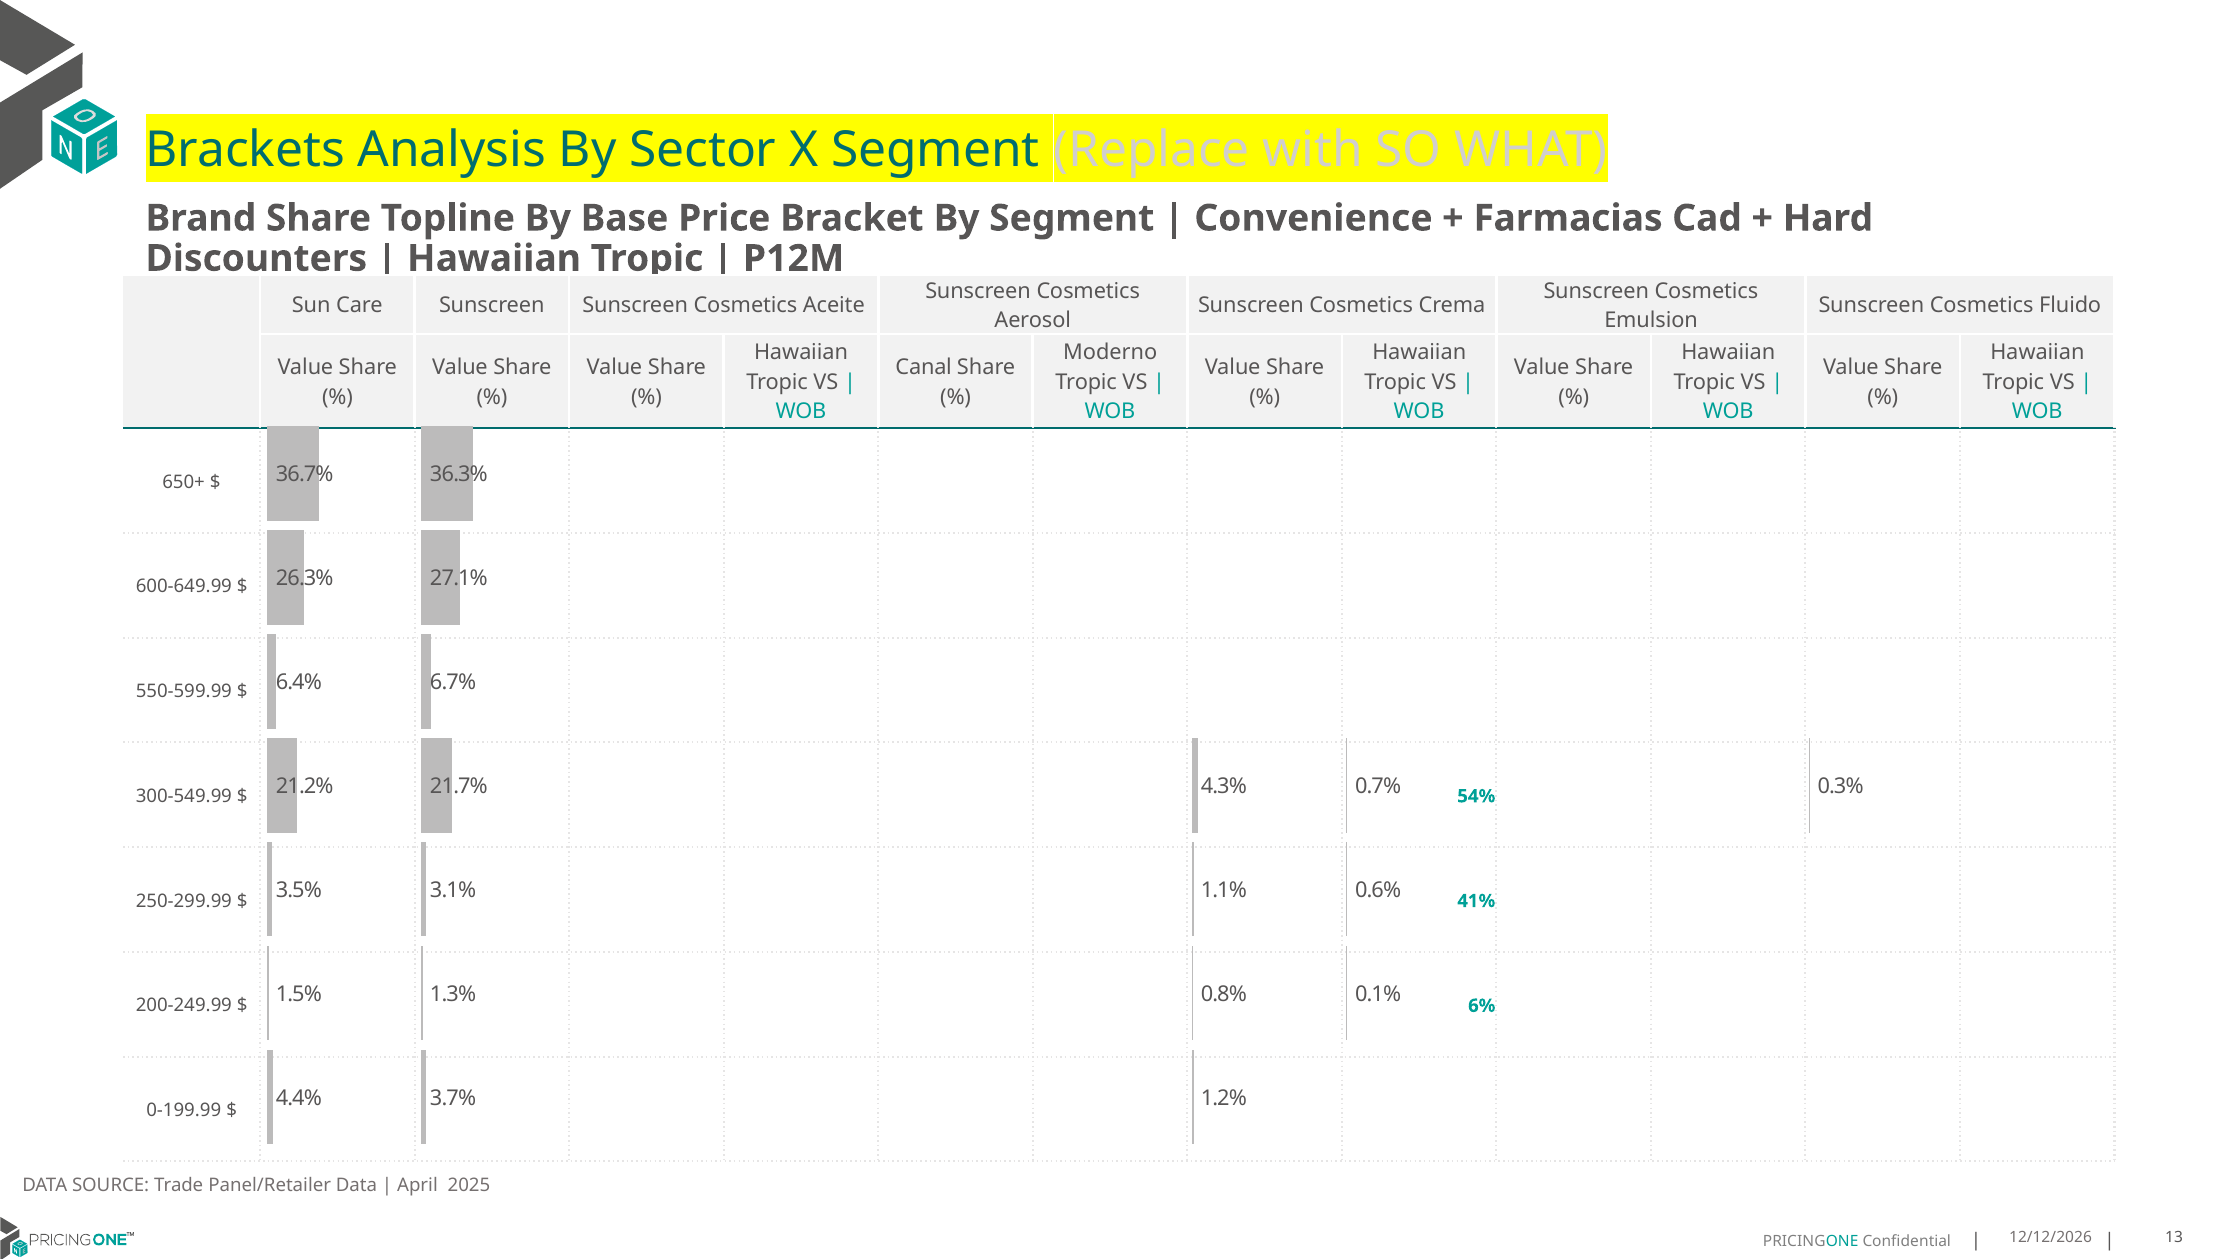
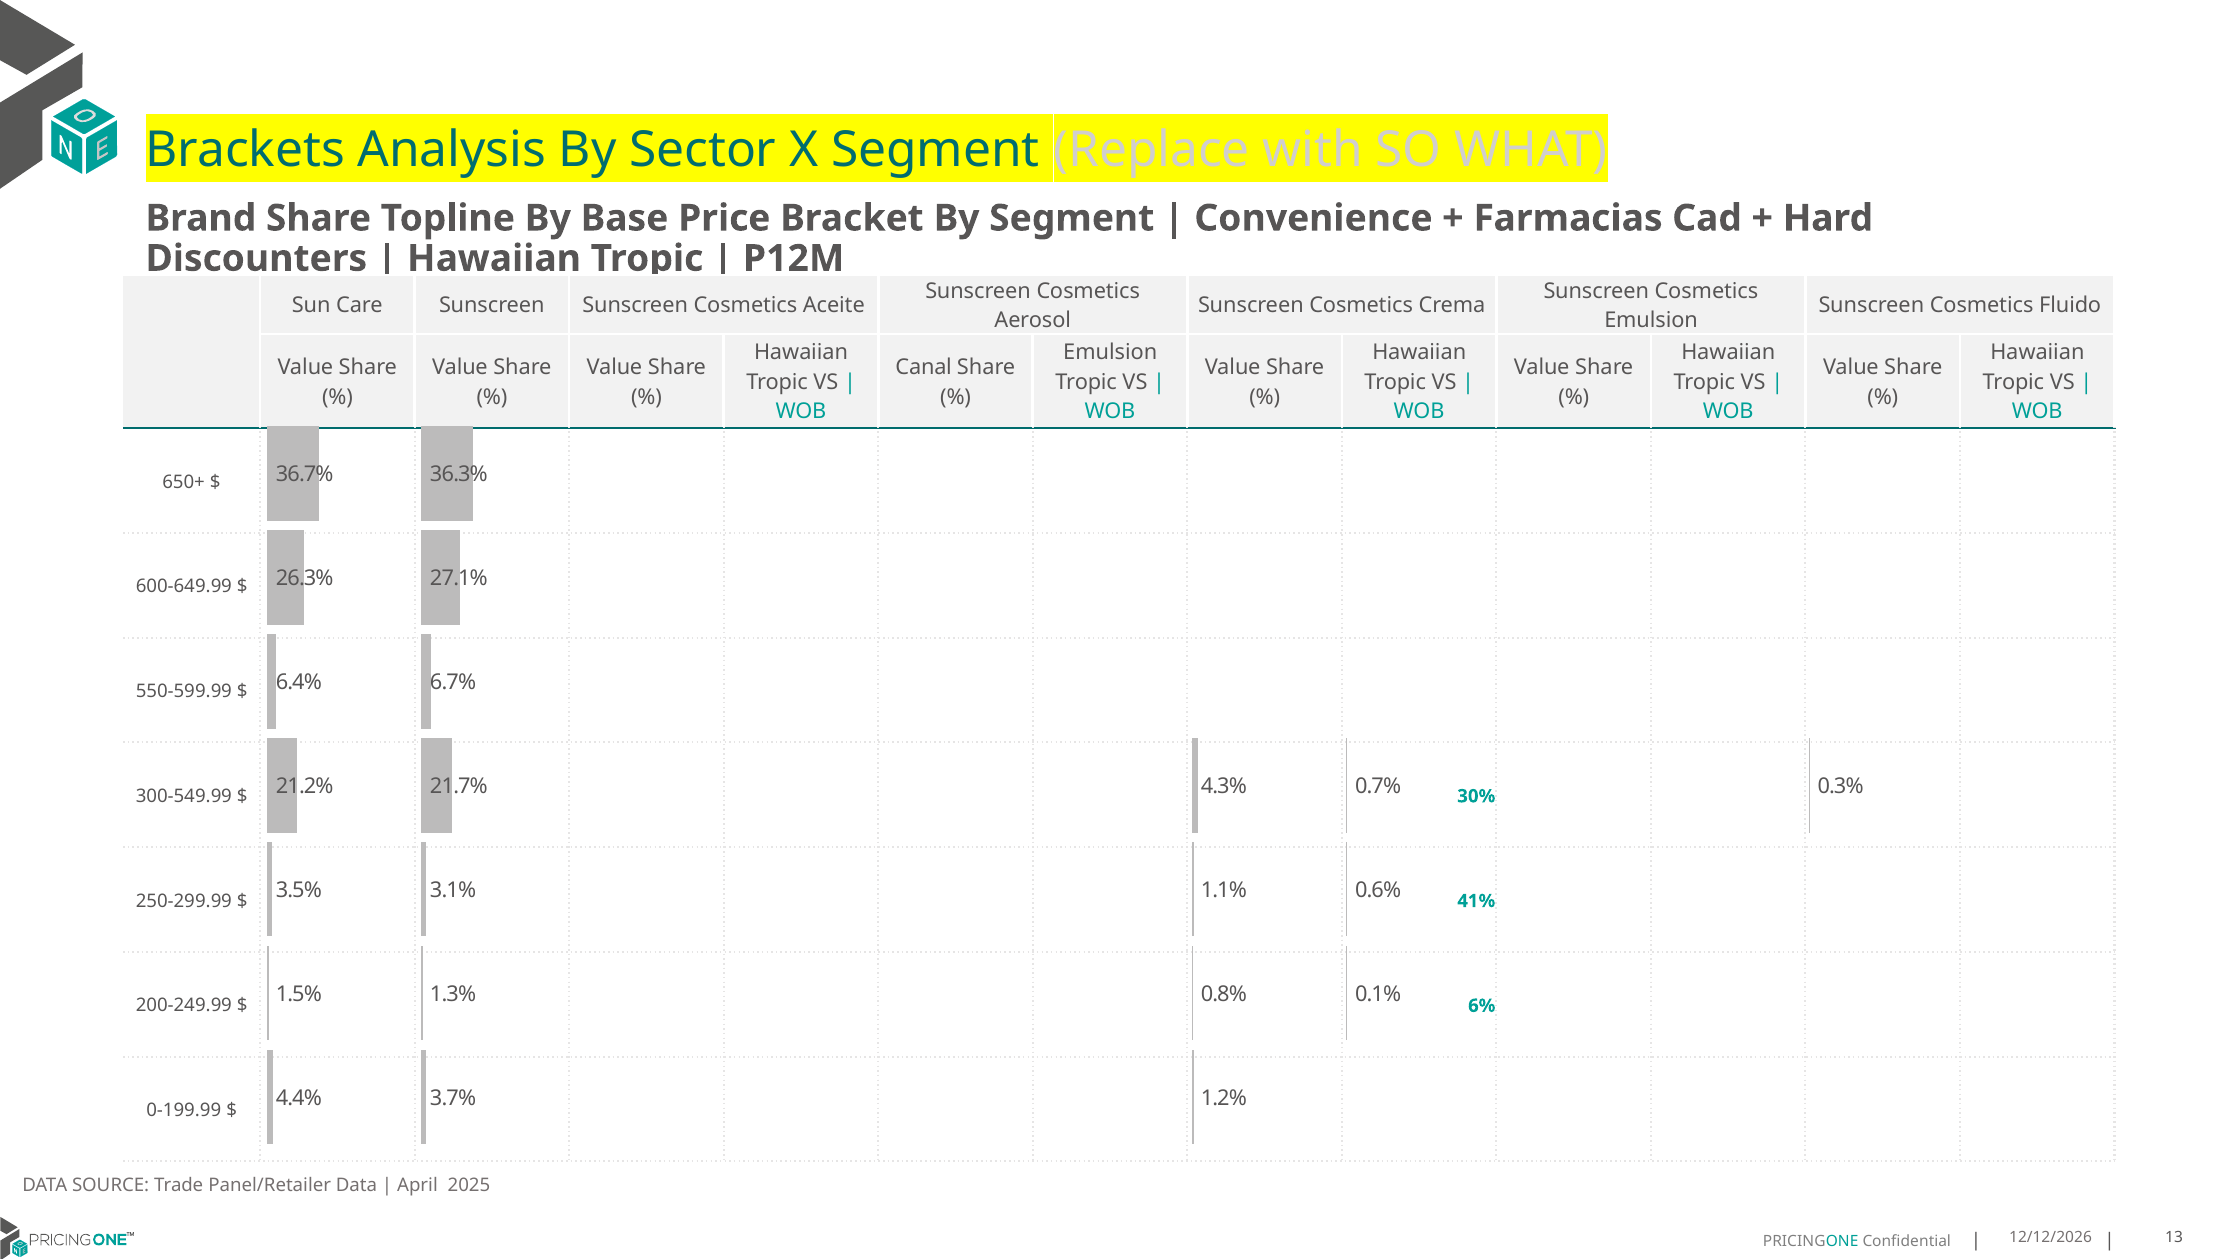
Moderno: Moderno -> Emulsion (1110, 353)
54%: 54% -> 30% (1476, 796)
